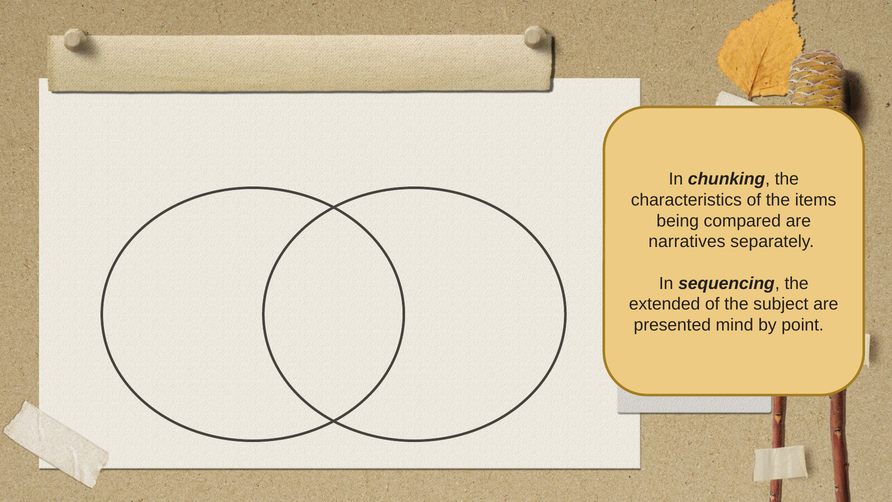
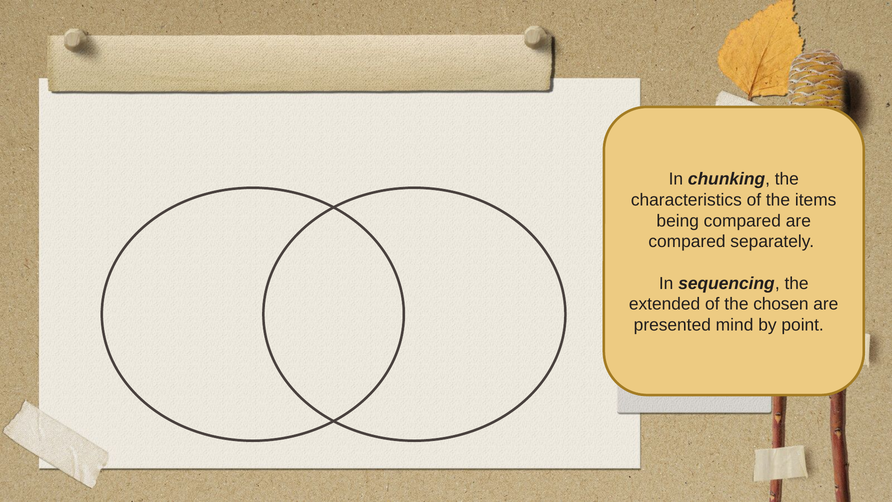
narratives: narratives -> compared (687, 242)
subject: subject -> chosen (781, 304)
